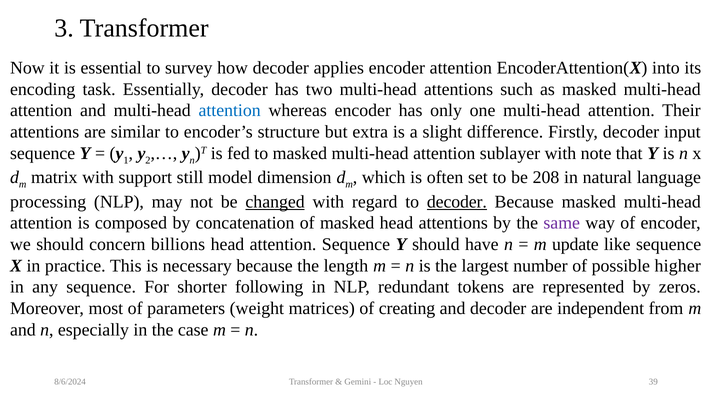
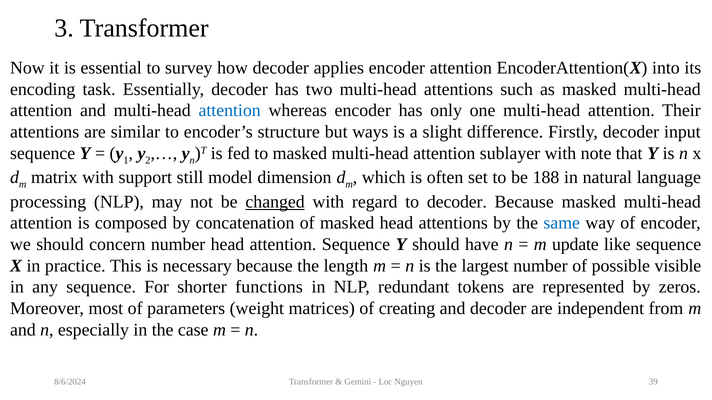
extra: extra -> ways (370, 132)
208: 208 -> 188 (546, 178)
decoder underline: present -> none (457, 202)
same colour: purple -> blue (562, 223)
concern billions: billions -> number (178, 245)
higher: higher -> visible (678, 266)
following: following -> functions (269, 287)
